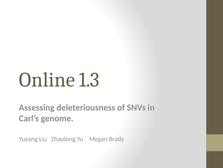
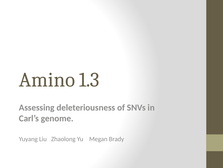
Online: Online -> Amino (47, 79)
